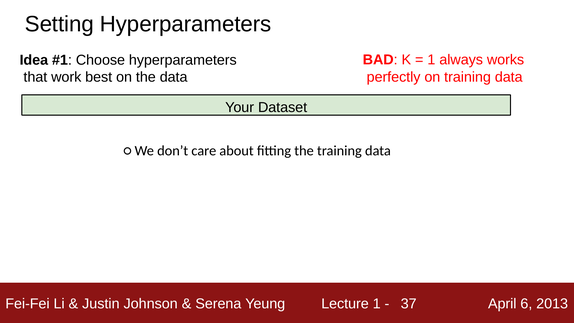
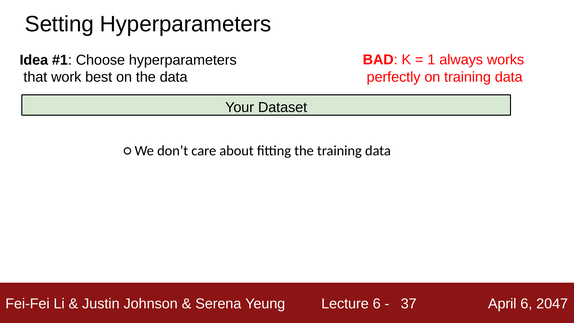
Lecture 1: 1 -> 6 (377, 304)
2013: 2013 -> 2047 (552, 304)
